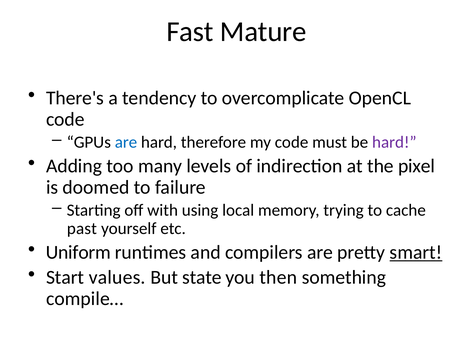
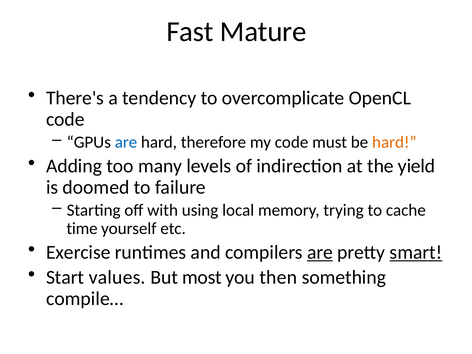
hard colour: purple -> orange (394, 142)
pixel: pixel -> yield (417, 166)
past: past -> time (82, 229)
Uniform: Uniform -> Exercise (78, 252)
are underline: none -> present (320, 252)
state: state -> most (202, 277)
